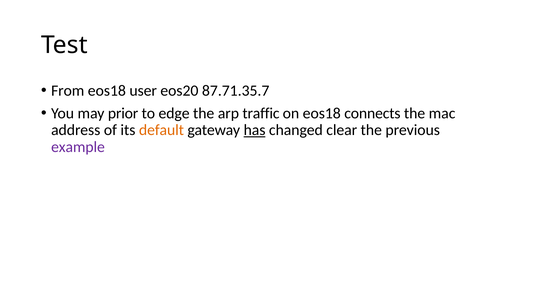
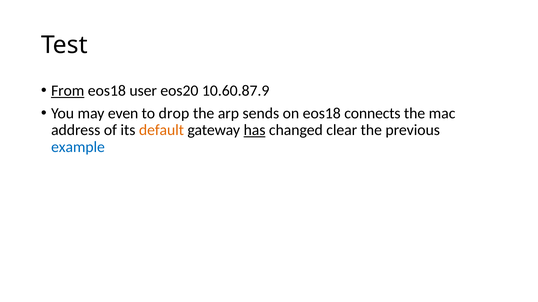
From underline: none -> present (68, 91)
87.71.35.7: 87.71.35.7 -> 10.60.87.9 (236, 91)
prior: prior -> even (123, 113)
edge: edge -> drop (174, 113)
traffic: traffic -> sends (261, 113)
example colour: purple -> blue (78, 147)
